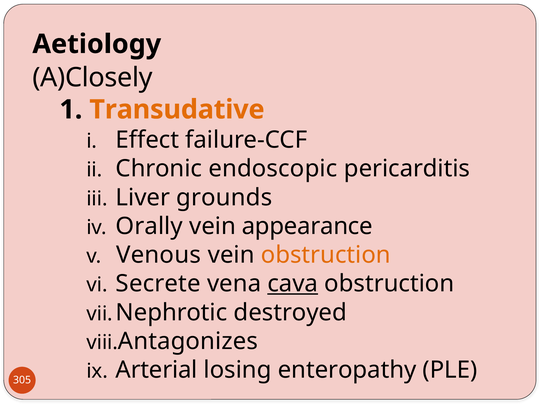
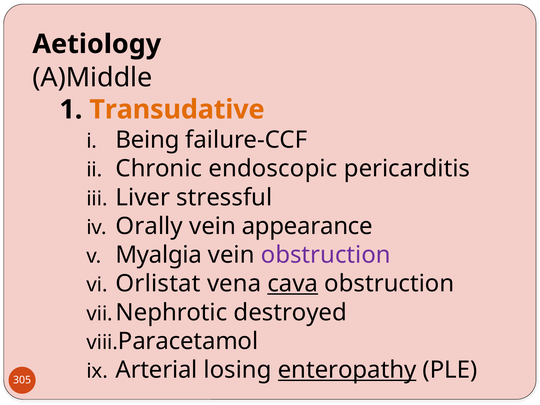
A)Closely: A)Closely -> A)Middle (92, 78)
Effect: Effect -> Being (147, 140)
grounds: grounds -> stressful (224, 197)
Venous: Venous -> Myalgia (159, 255)
obstruction colour: orange -> purple (326, 255)
Secrete: Secrete -> Orlistat (158, 284)
Antagonizes: Antagonizes -> Paracetamol (188, 341)
enteropathy underline: none -> present (347, 370)
